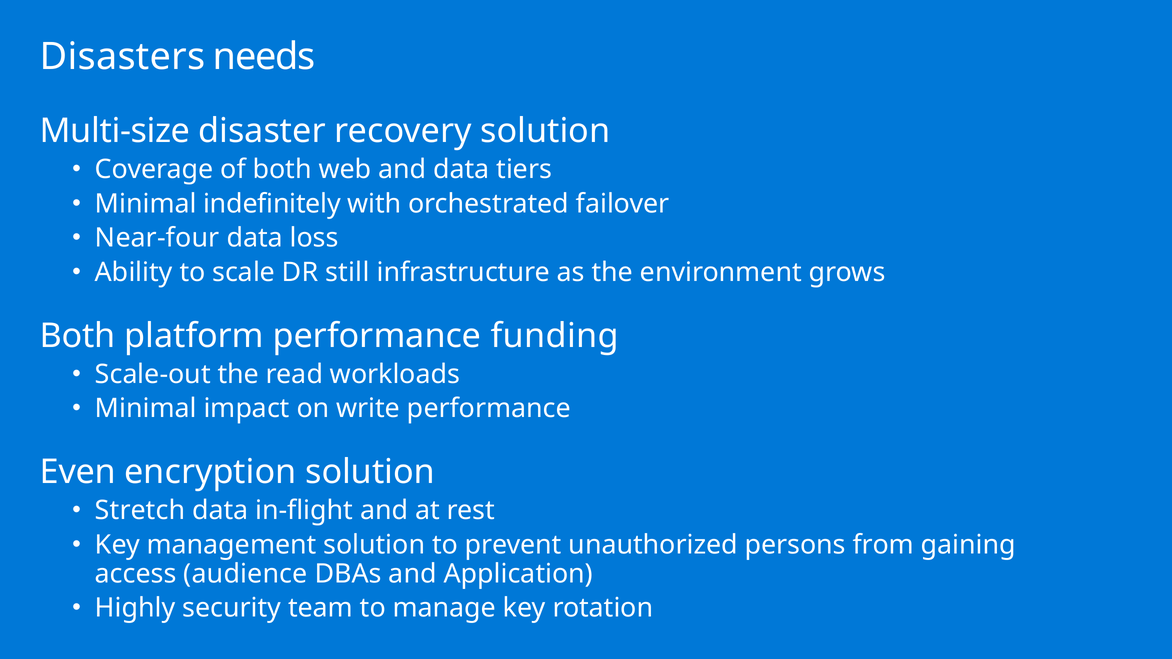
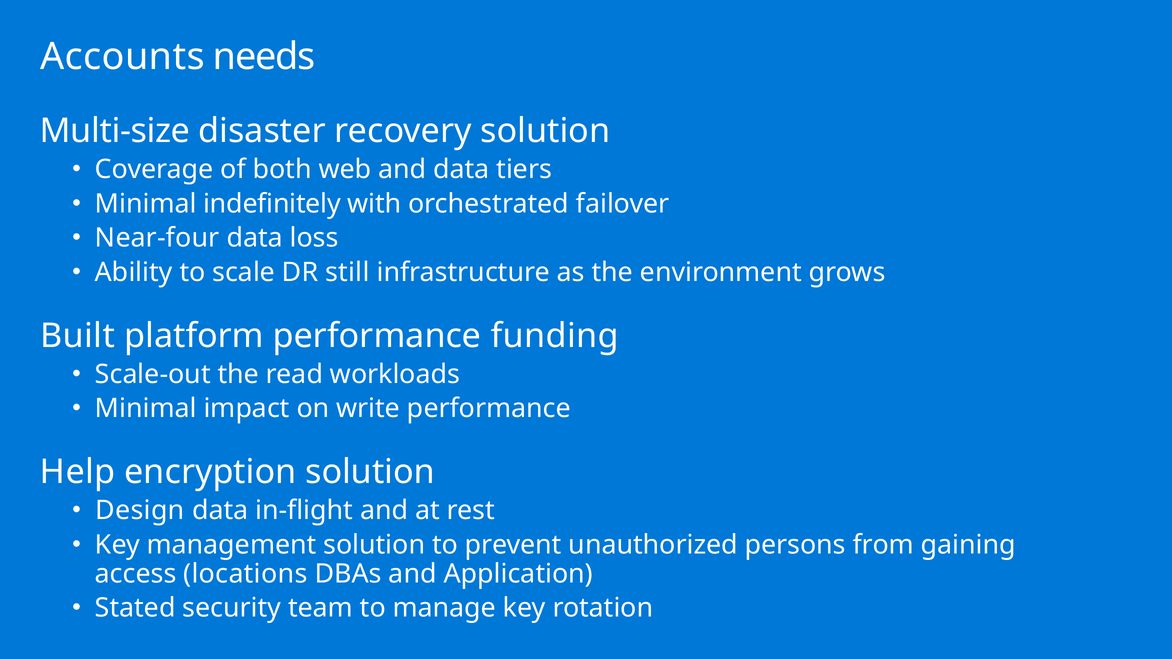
Disasters: Disasters -> Accounts (123, 57)
Both: Both -> Built (77, 336)
Even: Even -> Help (78, 472)
Stretch: Stretch -> Design (140, 511)
audience: audience -> locations (245, 574)
Highly: Highly -> Stated (135, 608)
